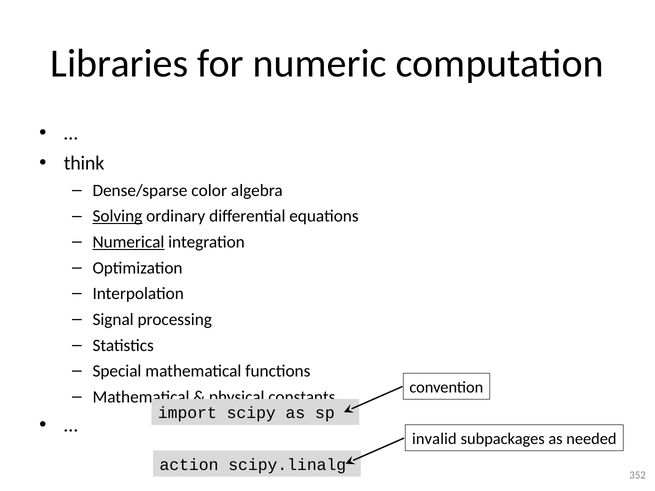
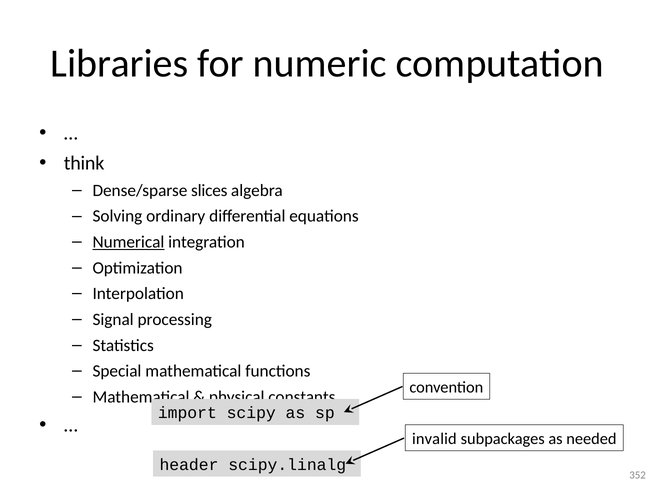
color: color -> slices (209, 190)
Solving underline: present -> none (117, 216)
action: action -> header (189, 465)
